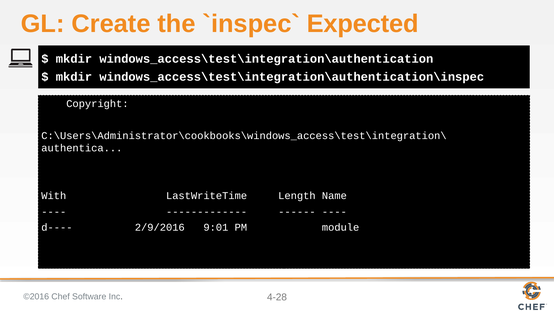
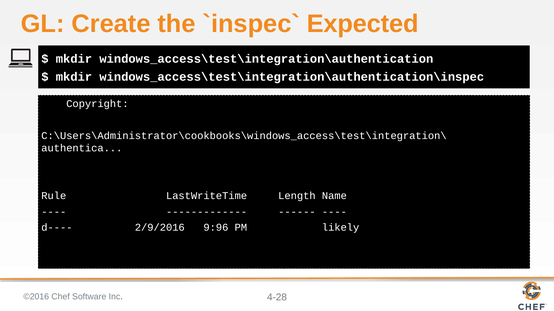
With: With -> Rule (54, 196)
9:01: 9:01 -> 9:96 (216, 228)
module: module -> likely (341, 228)
